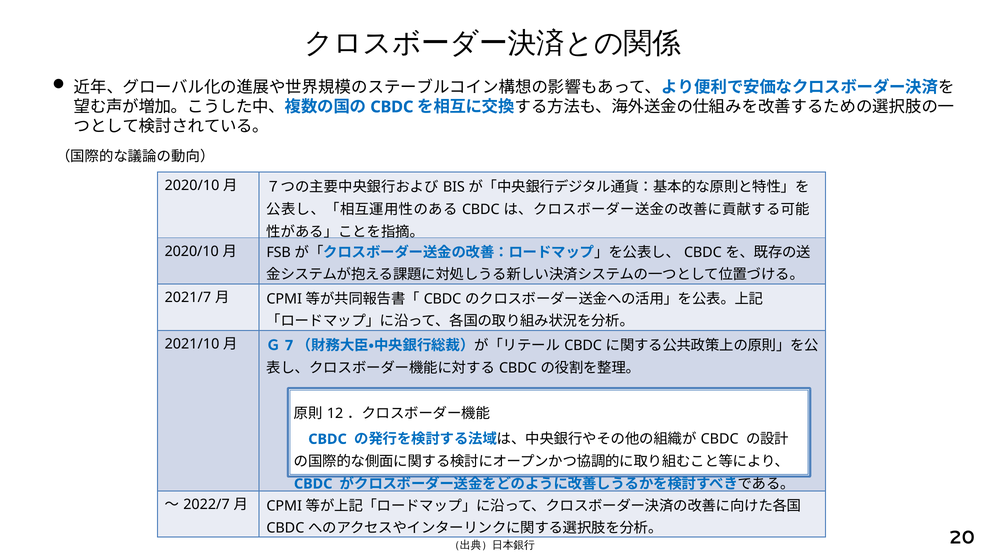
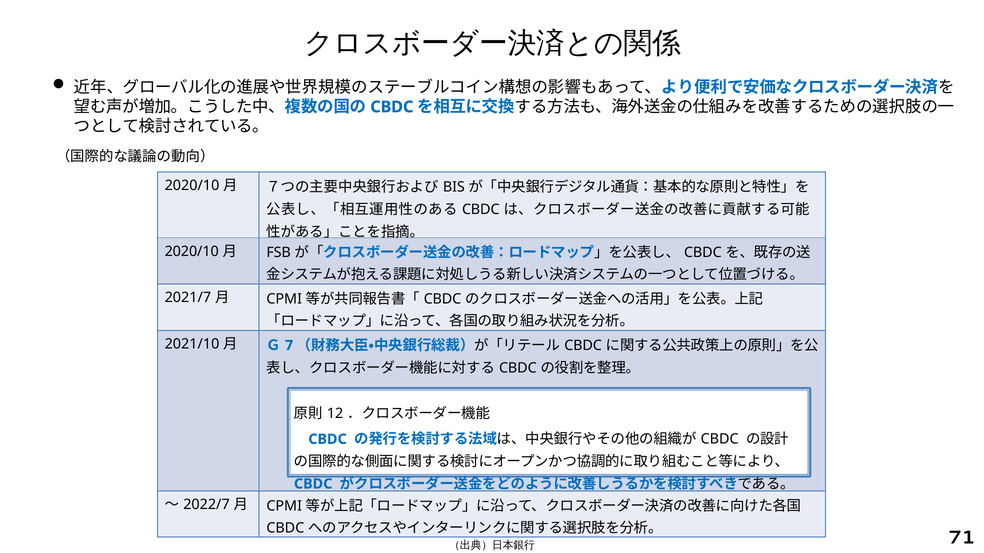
20: 20 -> 71 (962, 538)
